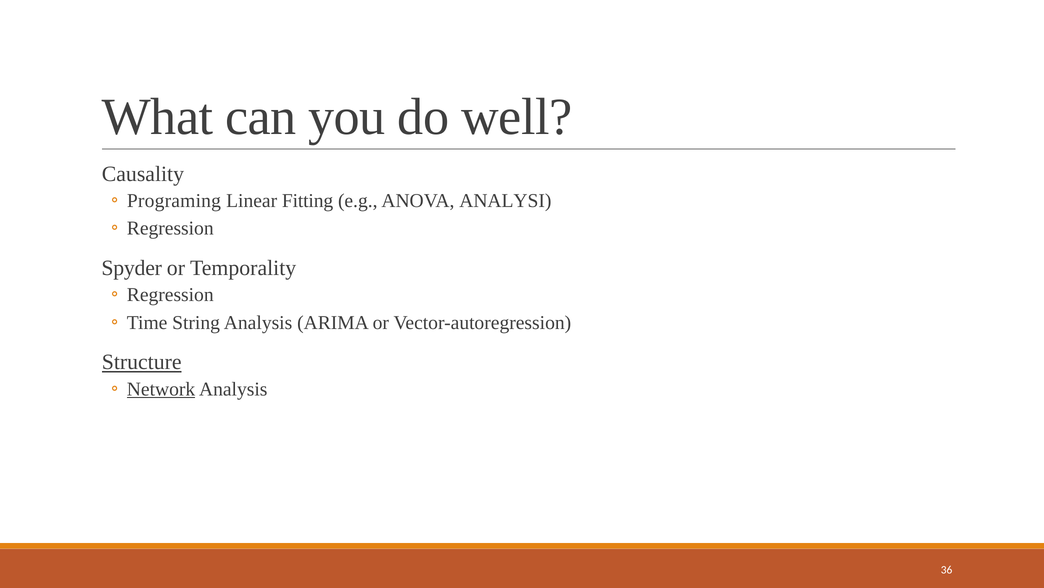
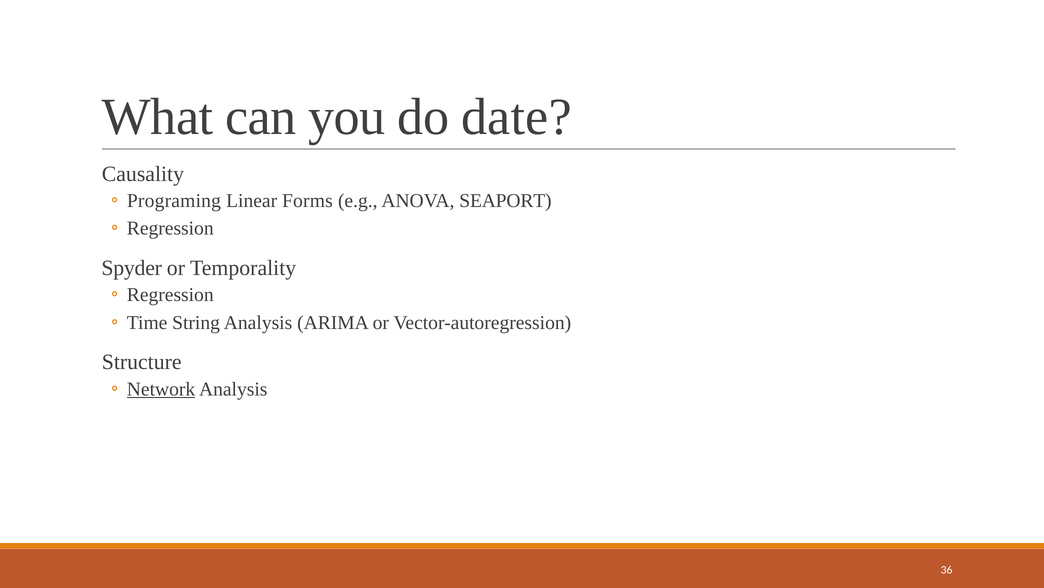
well: well -> date (516, 117)
Fitting: Fitting -> Forms (307, 200)
ANALYSI: ANALYSI -> SEAPORT (505, 200)
Structure underline: present -> none (142, 362)
